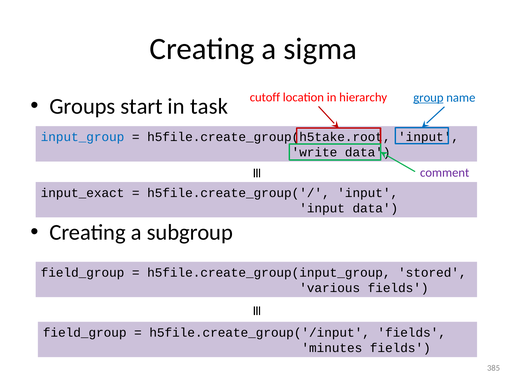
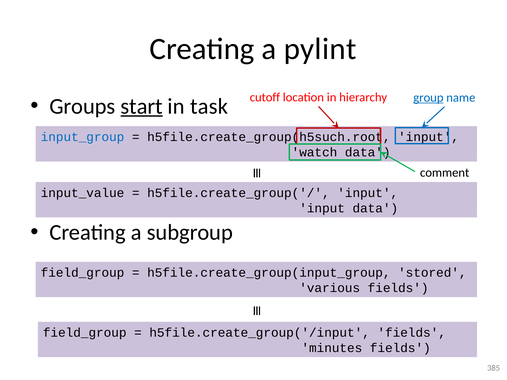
sigma: sigma -> pylint (320, 49)
start underline: none -> present (142, 106)
h5file.create_group(h5take.root: h5file.create_group(h5take.root -> h5file.create_group(h5such.root (269, 137)
write: write -> watch (314, 152)
comment colour: purple -> black (445, 173)
input_exact: input_exact -> input_value (83, 193)
